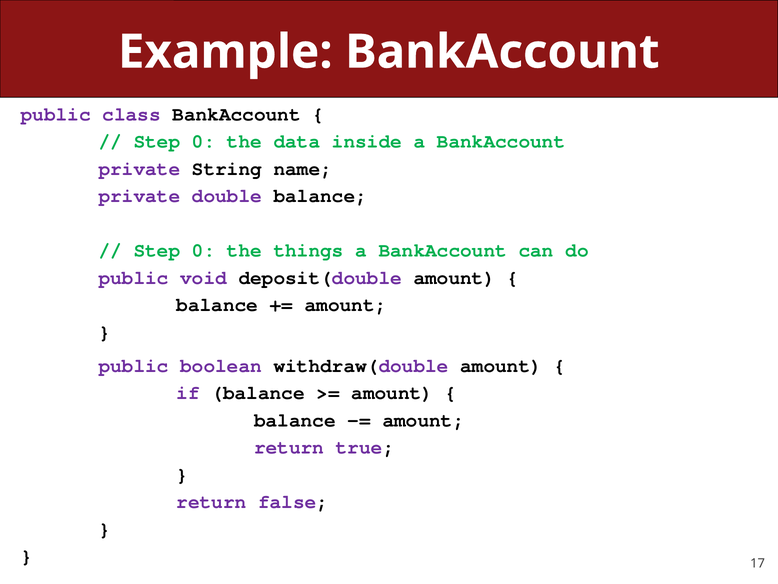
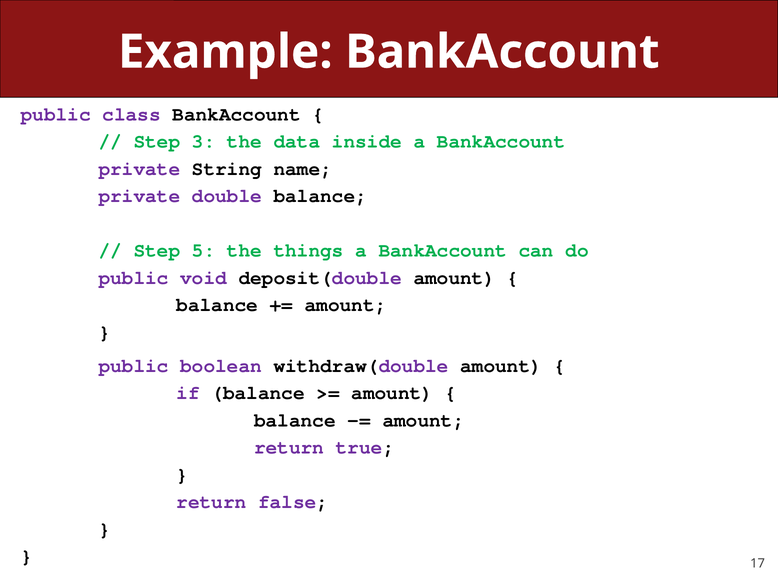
0: 0 -> 3 (204, 141)
0: 0 -> 5 (204, 250)
